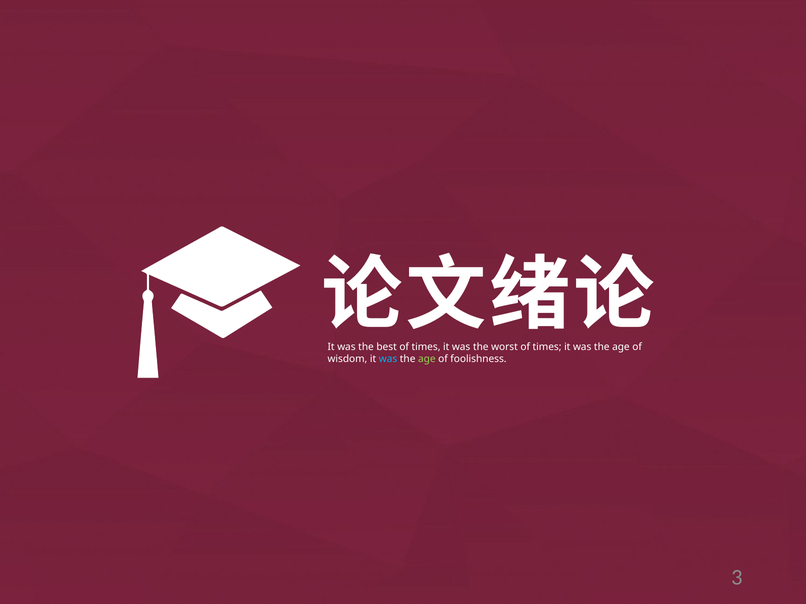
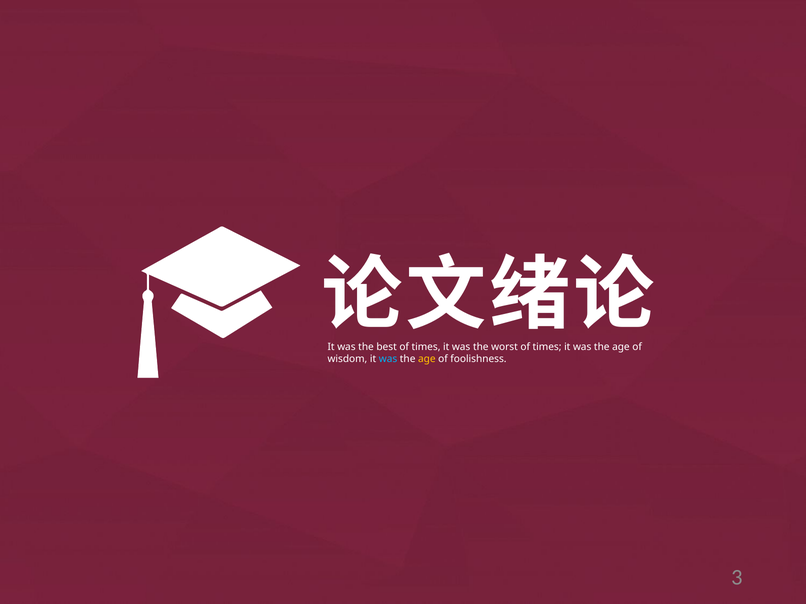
age colour: light green -> yellow (427, 359)
